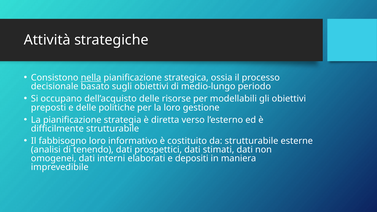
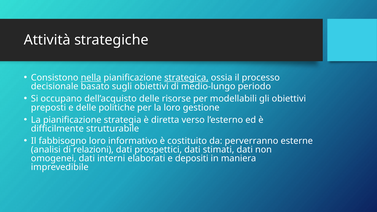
strategica underline: none -> present (186, 78)
da strutturabile: strutturabile -> perverranno (251, 141)
tenendo: tenendo -> relazioni (93, 150)
